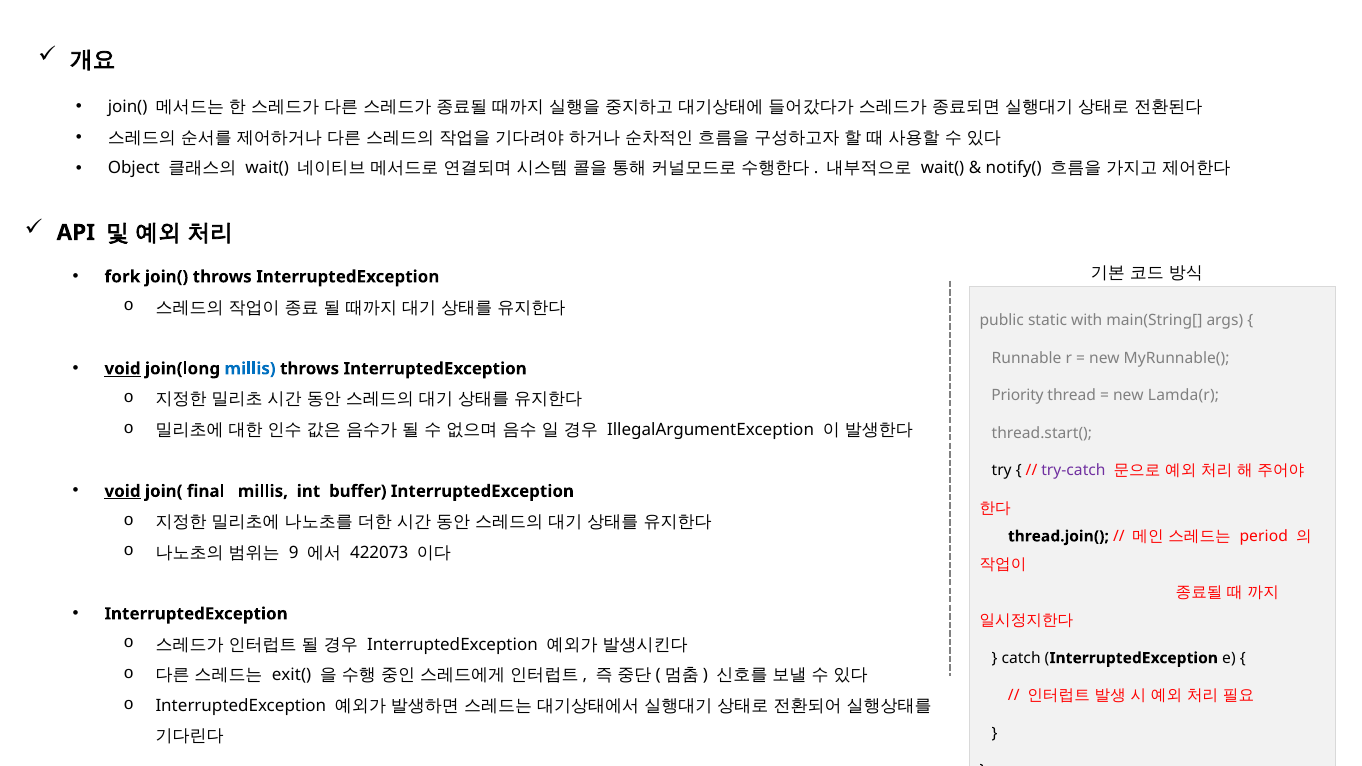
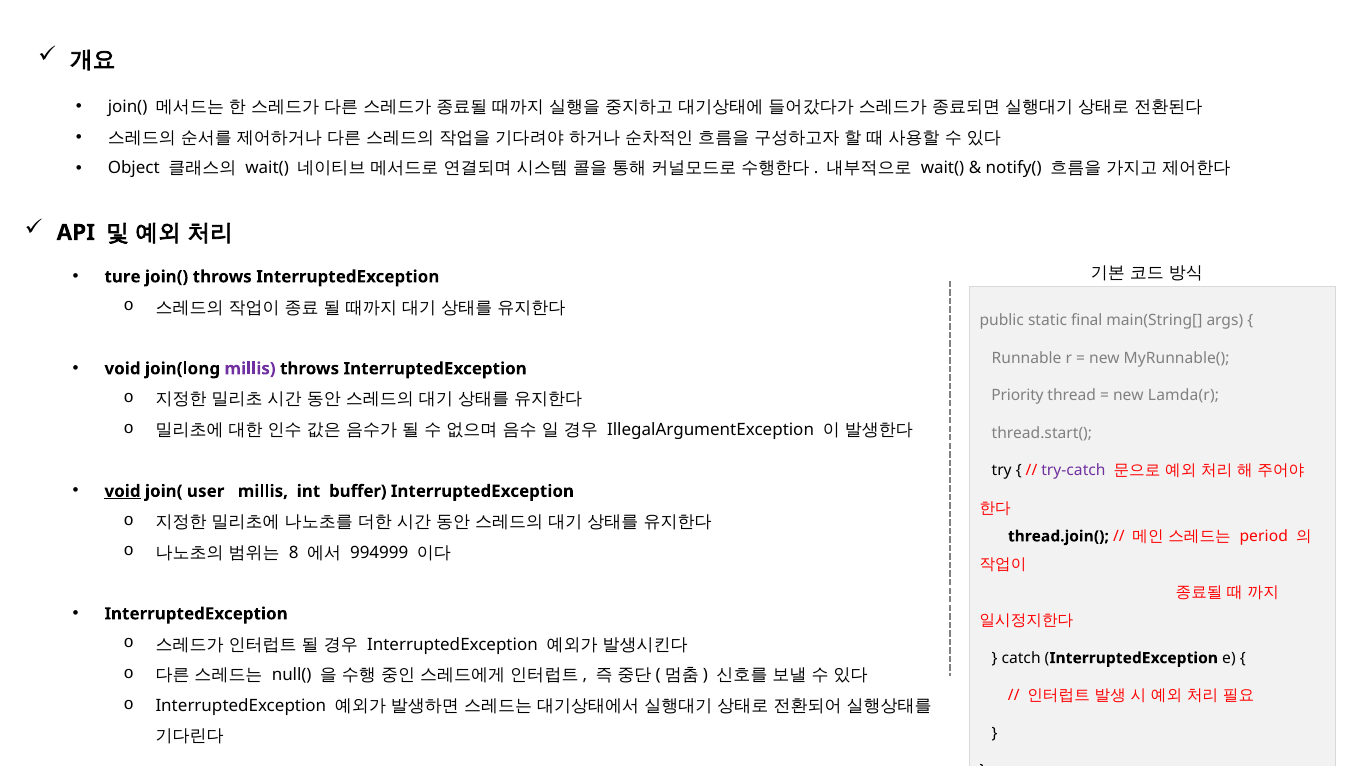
fork: fork -> ture (123, 277)
with: with -> final (1087, 321)
void underline: present -> none (123, 369)
millis colour: blue -> purple (250, 369)
final: final -> user (206, 491)
9: 9 -> 8 (294, 553)
422073: 422073 -> 994999 (379, 553)
exit(: exit( -> null( (292, 675)
